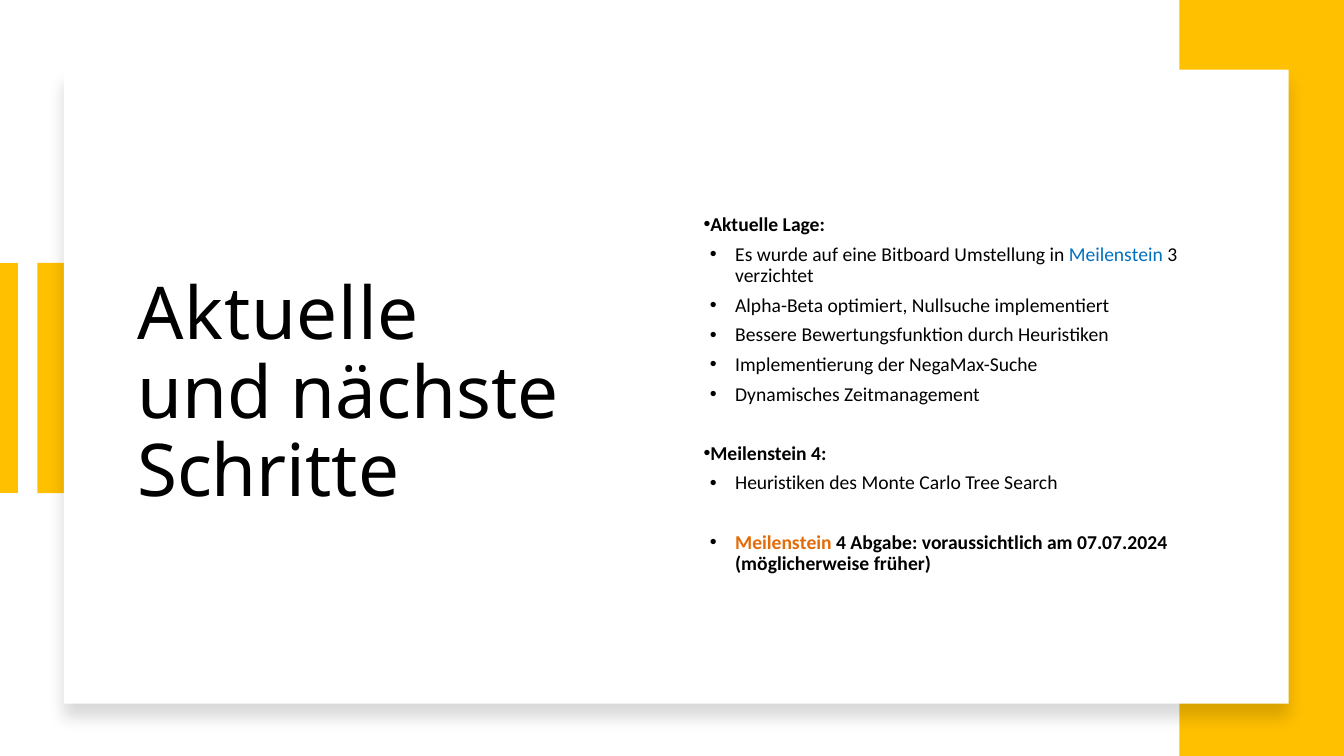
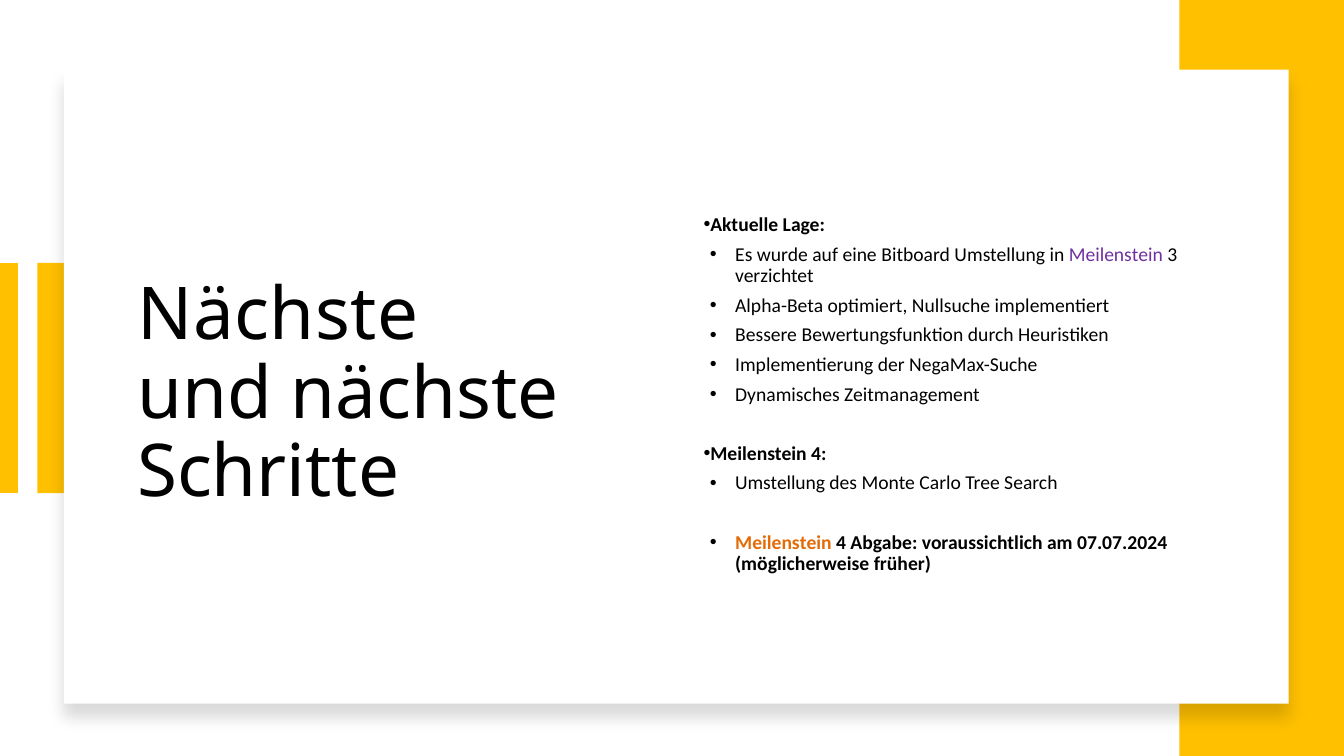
Meilenstein colour: blue -> purple (1116, 255)
Aktuelle: Aktuelle -> Nächste (278, 316)
Heuristiken: Heuristiken -> Umstellung (780, 483)
